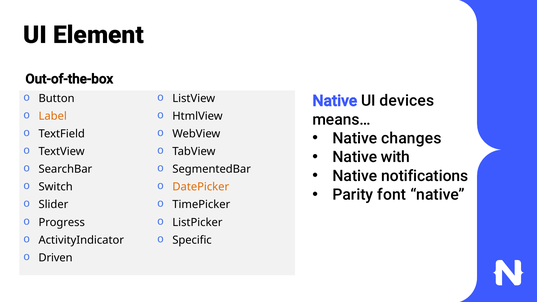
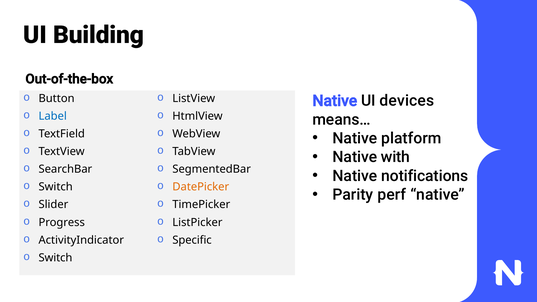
Element: Element -> Building (99, 35)
Label colour: orange -> blue (53, 116)
changes: changes -> platform (411, 138)
font: font -> perf (392, 195)
Driven: Driven -> Switch (55, 258)
